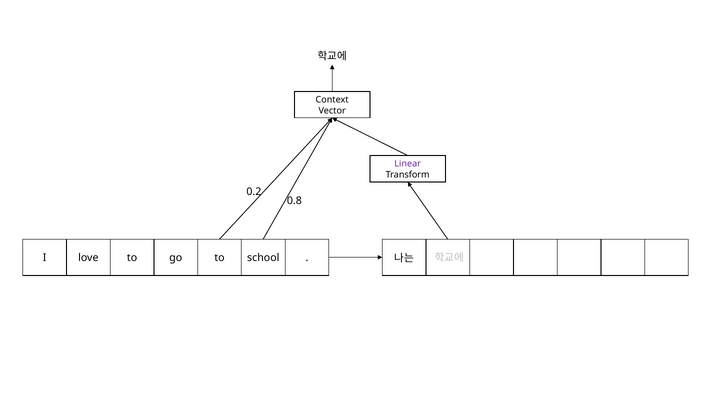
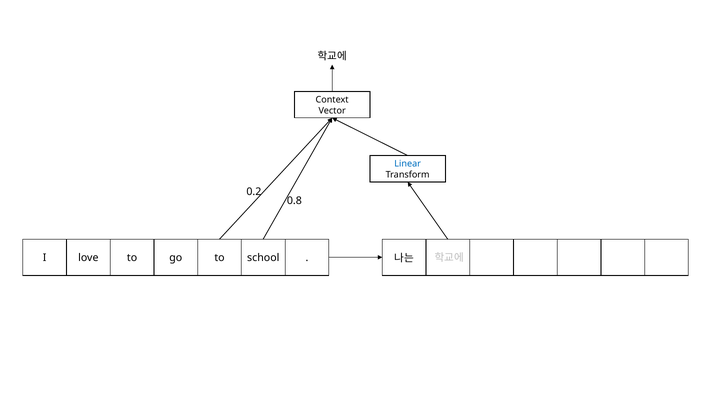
Linear colour: purple -> blue (408, 164)
